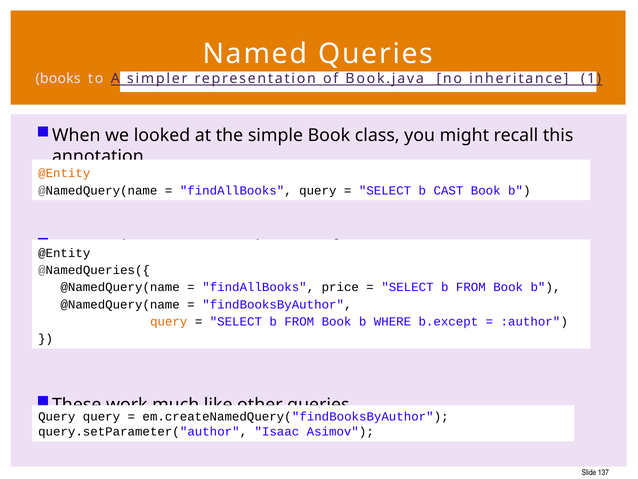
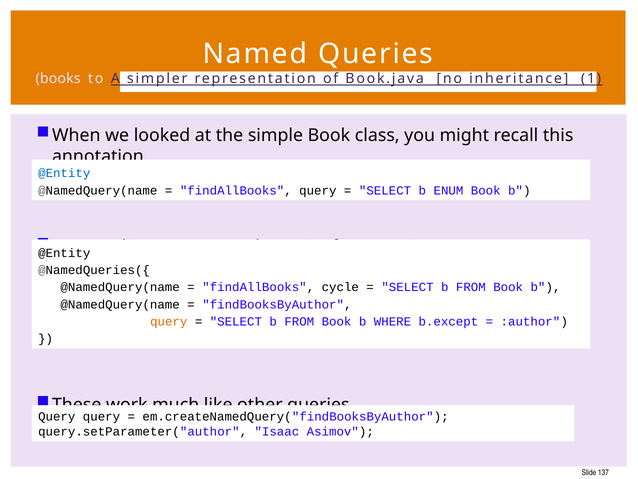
@Entity colour: orange -> blue (64, 173)
CAST: CAST -> ENUM (448, 190)
price: price -> cycle (340, 287)
